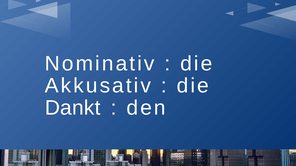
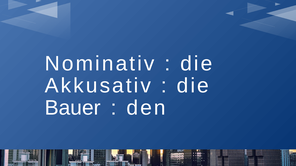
Dankt: Dankt -> Bauer (73, 108)
